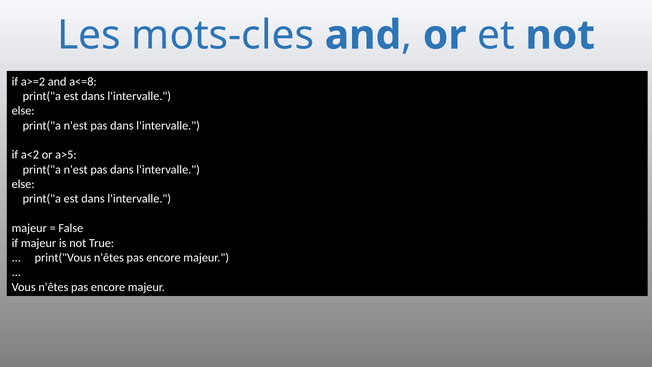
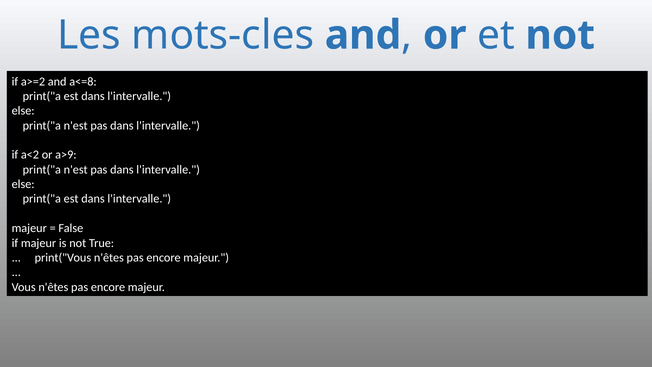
a>5: a>5 -> a>9 (66, 155)
